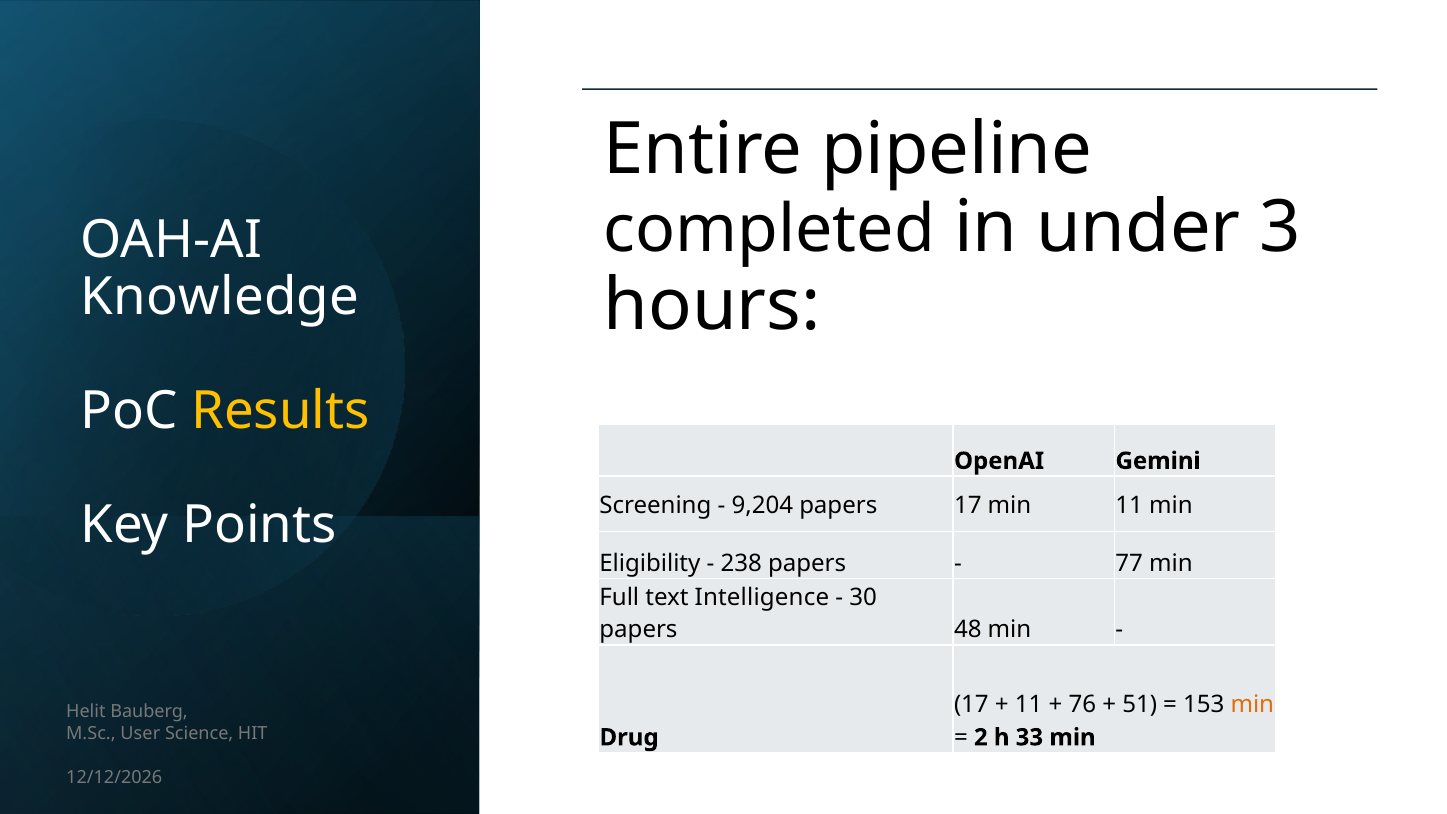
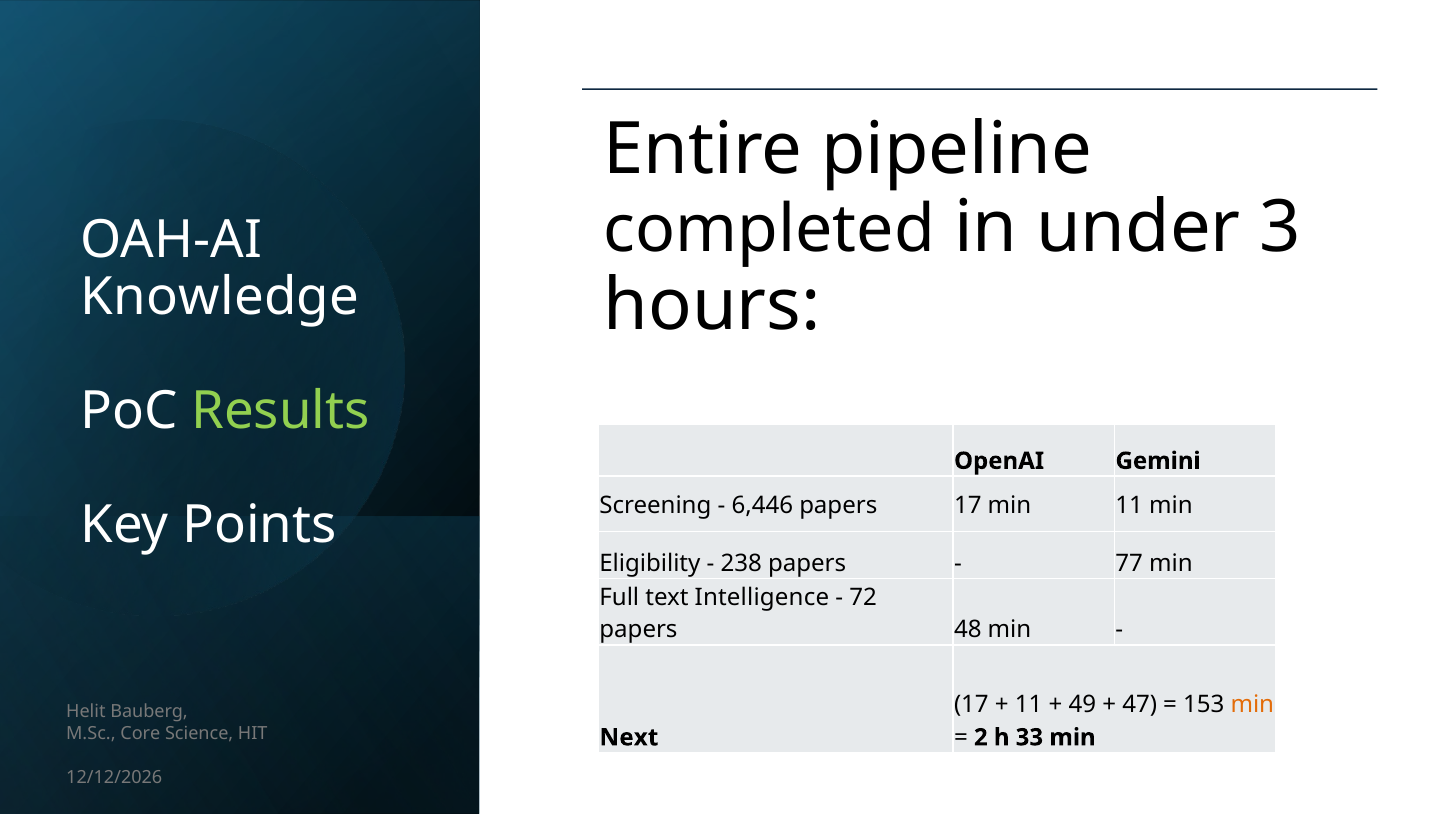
Results colour: yellow -> light green (280, 411)
9,204: 9,204 -> 6,446 (762, 506)
30: 30 -> 72 (863, 597)
76: 76 -> 49 (1082, 705)
51: 51 -> 47 (1140, 705)
User: User -> Core (140, 734)
Drug: Drug -> Next (629, 737)
